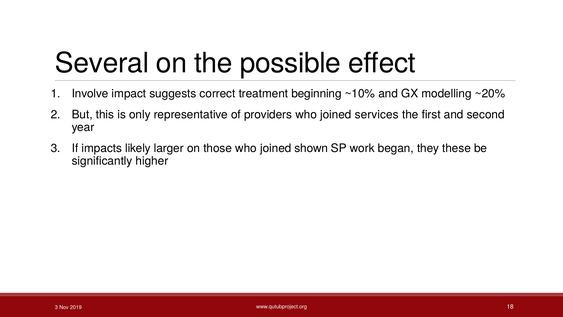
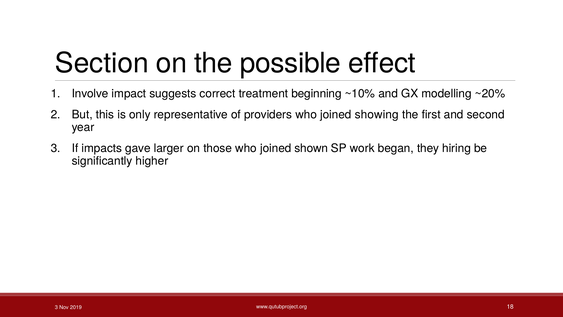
Several: Several -> Section (102, 63)
services: services -> showing (377, 114)
likely: likely -> gave (138, 148)
these: these -> hiring (457, 148)
